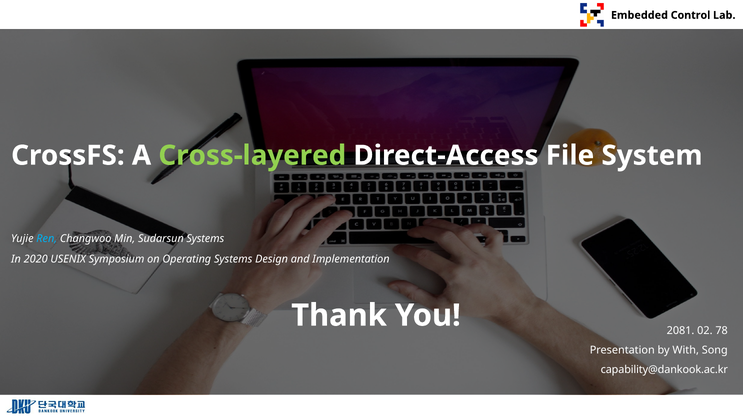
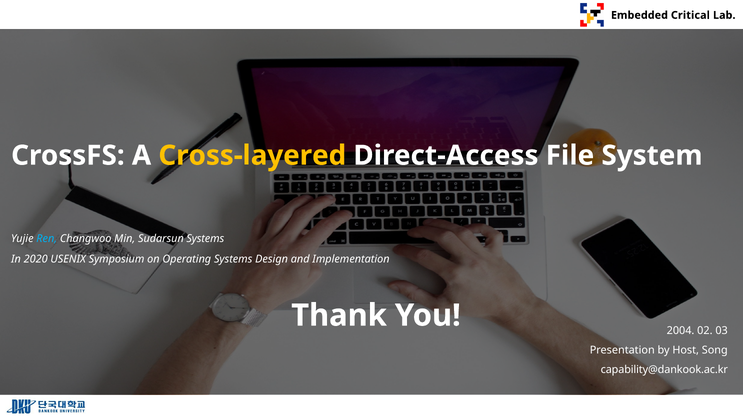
Control: Control -> Critical (690, 15)
Cross-layered colour: light green -> yellow (252, 155)
2081: 2081 -> 2004 (681, 331)
78: 78 -> 03 (722, 331)
With: With -> Host (686, 350)
